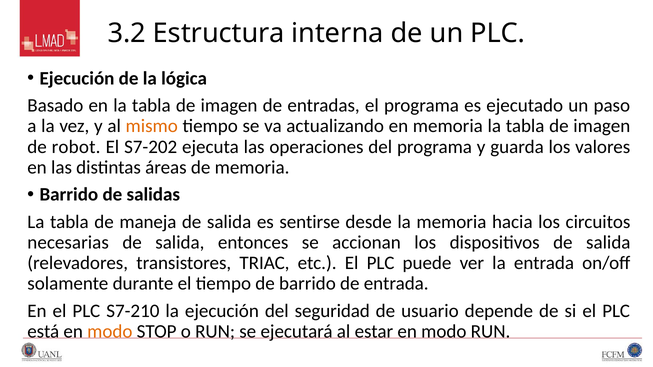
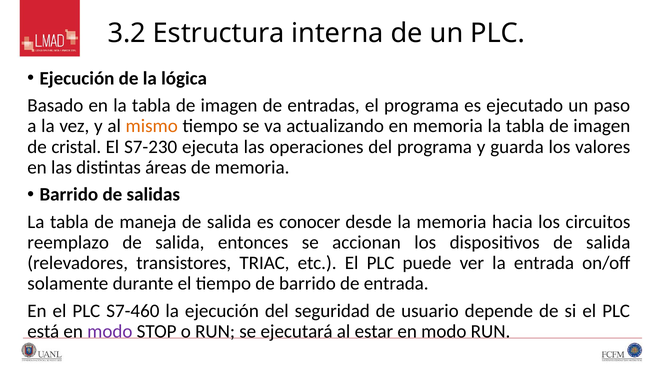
robot: robot -> cristal (76, 147)
S7-202: S7-202 -> S7-230 (151, 147)
sentirse: sentirse -> conocer (310, 222)
necesarias: necesarias -> reemplazo (68, 243)
S7-210: S7-210 -> S7-460 (133, 311)
modo colour: orange -> purple (110, 332)
